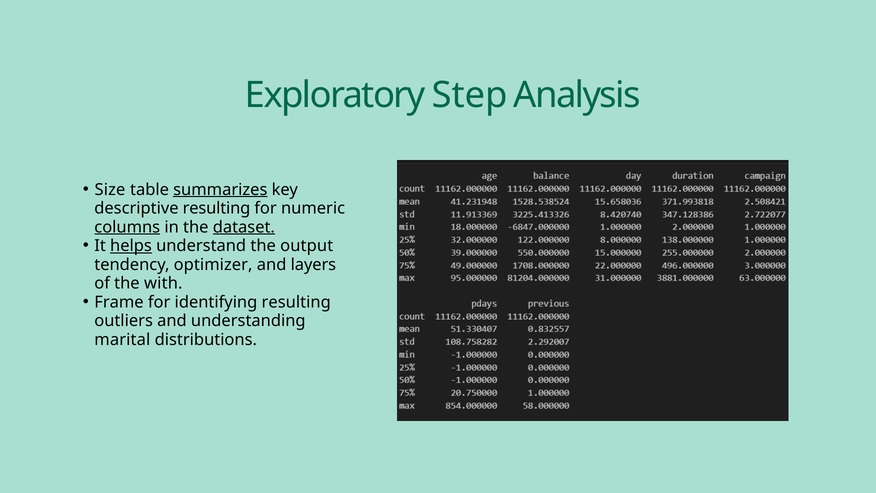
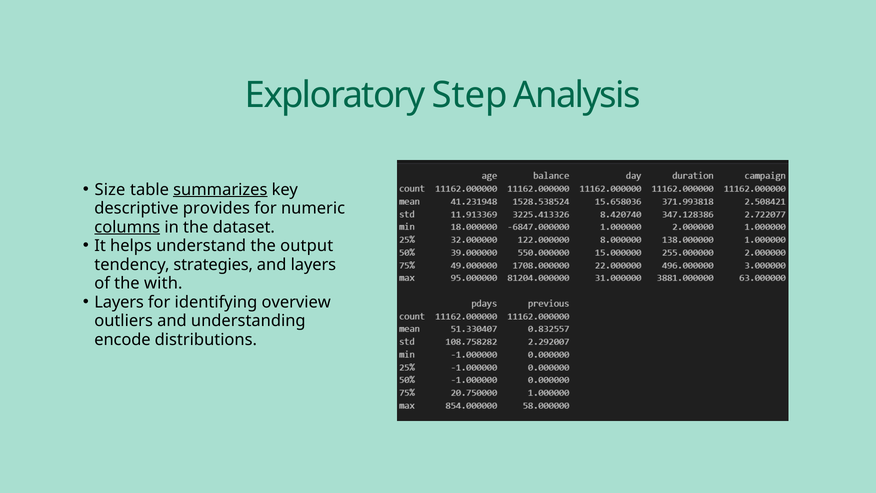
descriptive resulting: resulting -> provides (216, 208)
dataset underline: present -> none (244, 227)
helps underline: present -> none (131, 246)
optimizer: optimizer -> strategies (213, 264)
Frame: Frame -> Layers (119, 302)
identifying resulting: resulting -> overview (296, 302)
marital: marital -> encode (122, 339)
